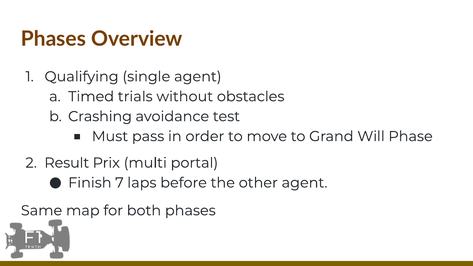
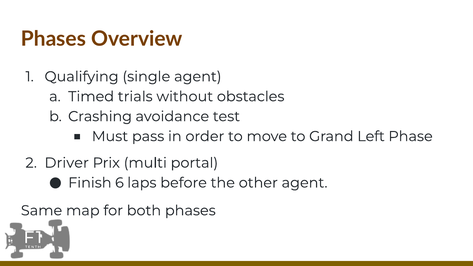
Will: Will -> Left (371, 136)
Result: Result -> Driver (67, 163)
7: 7 -> 6 (119, 183)
